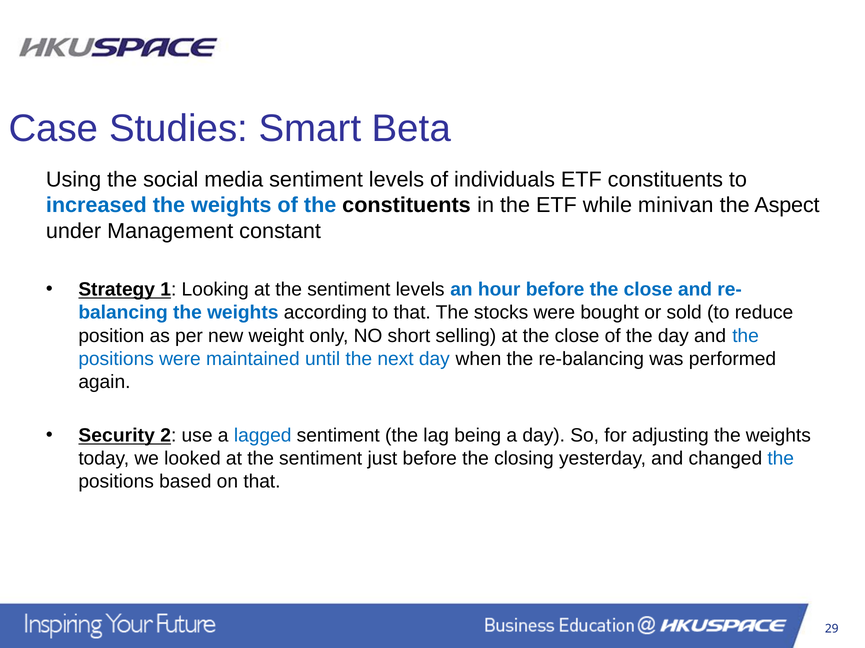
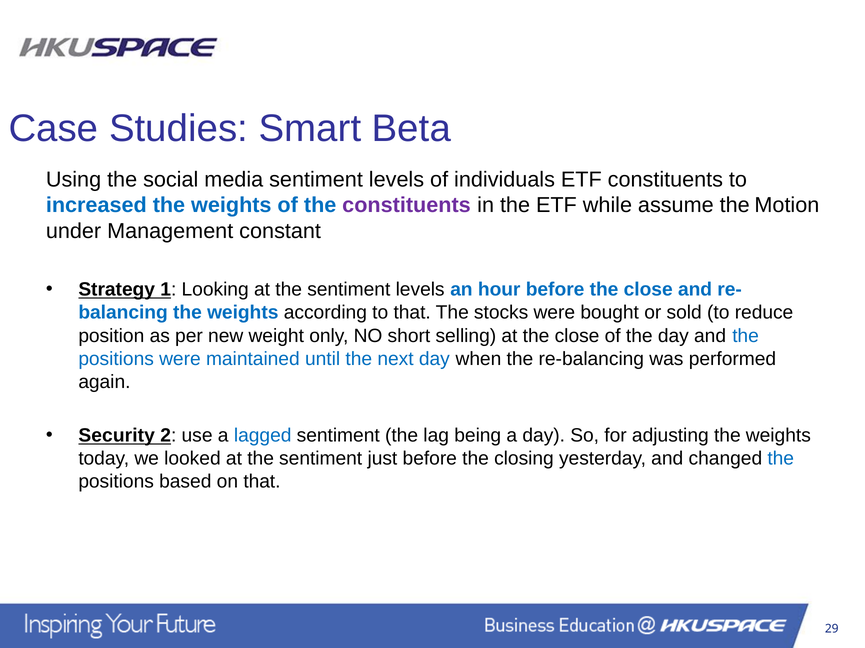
constituents colour: black -> purple (407, 206)
minivan: minivan -> assume (676, 206)
Aspect: Aspect -> Motion (787, 206)
